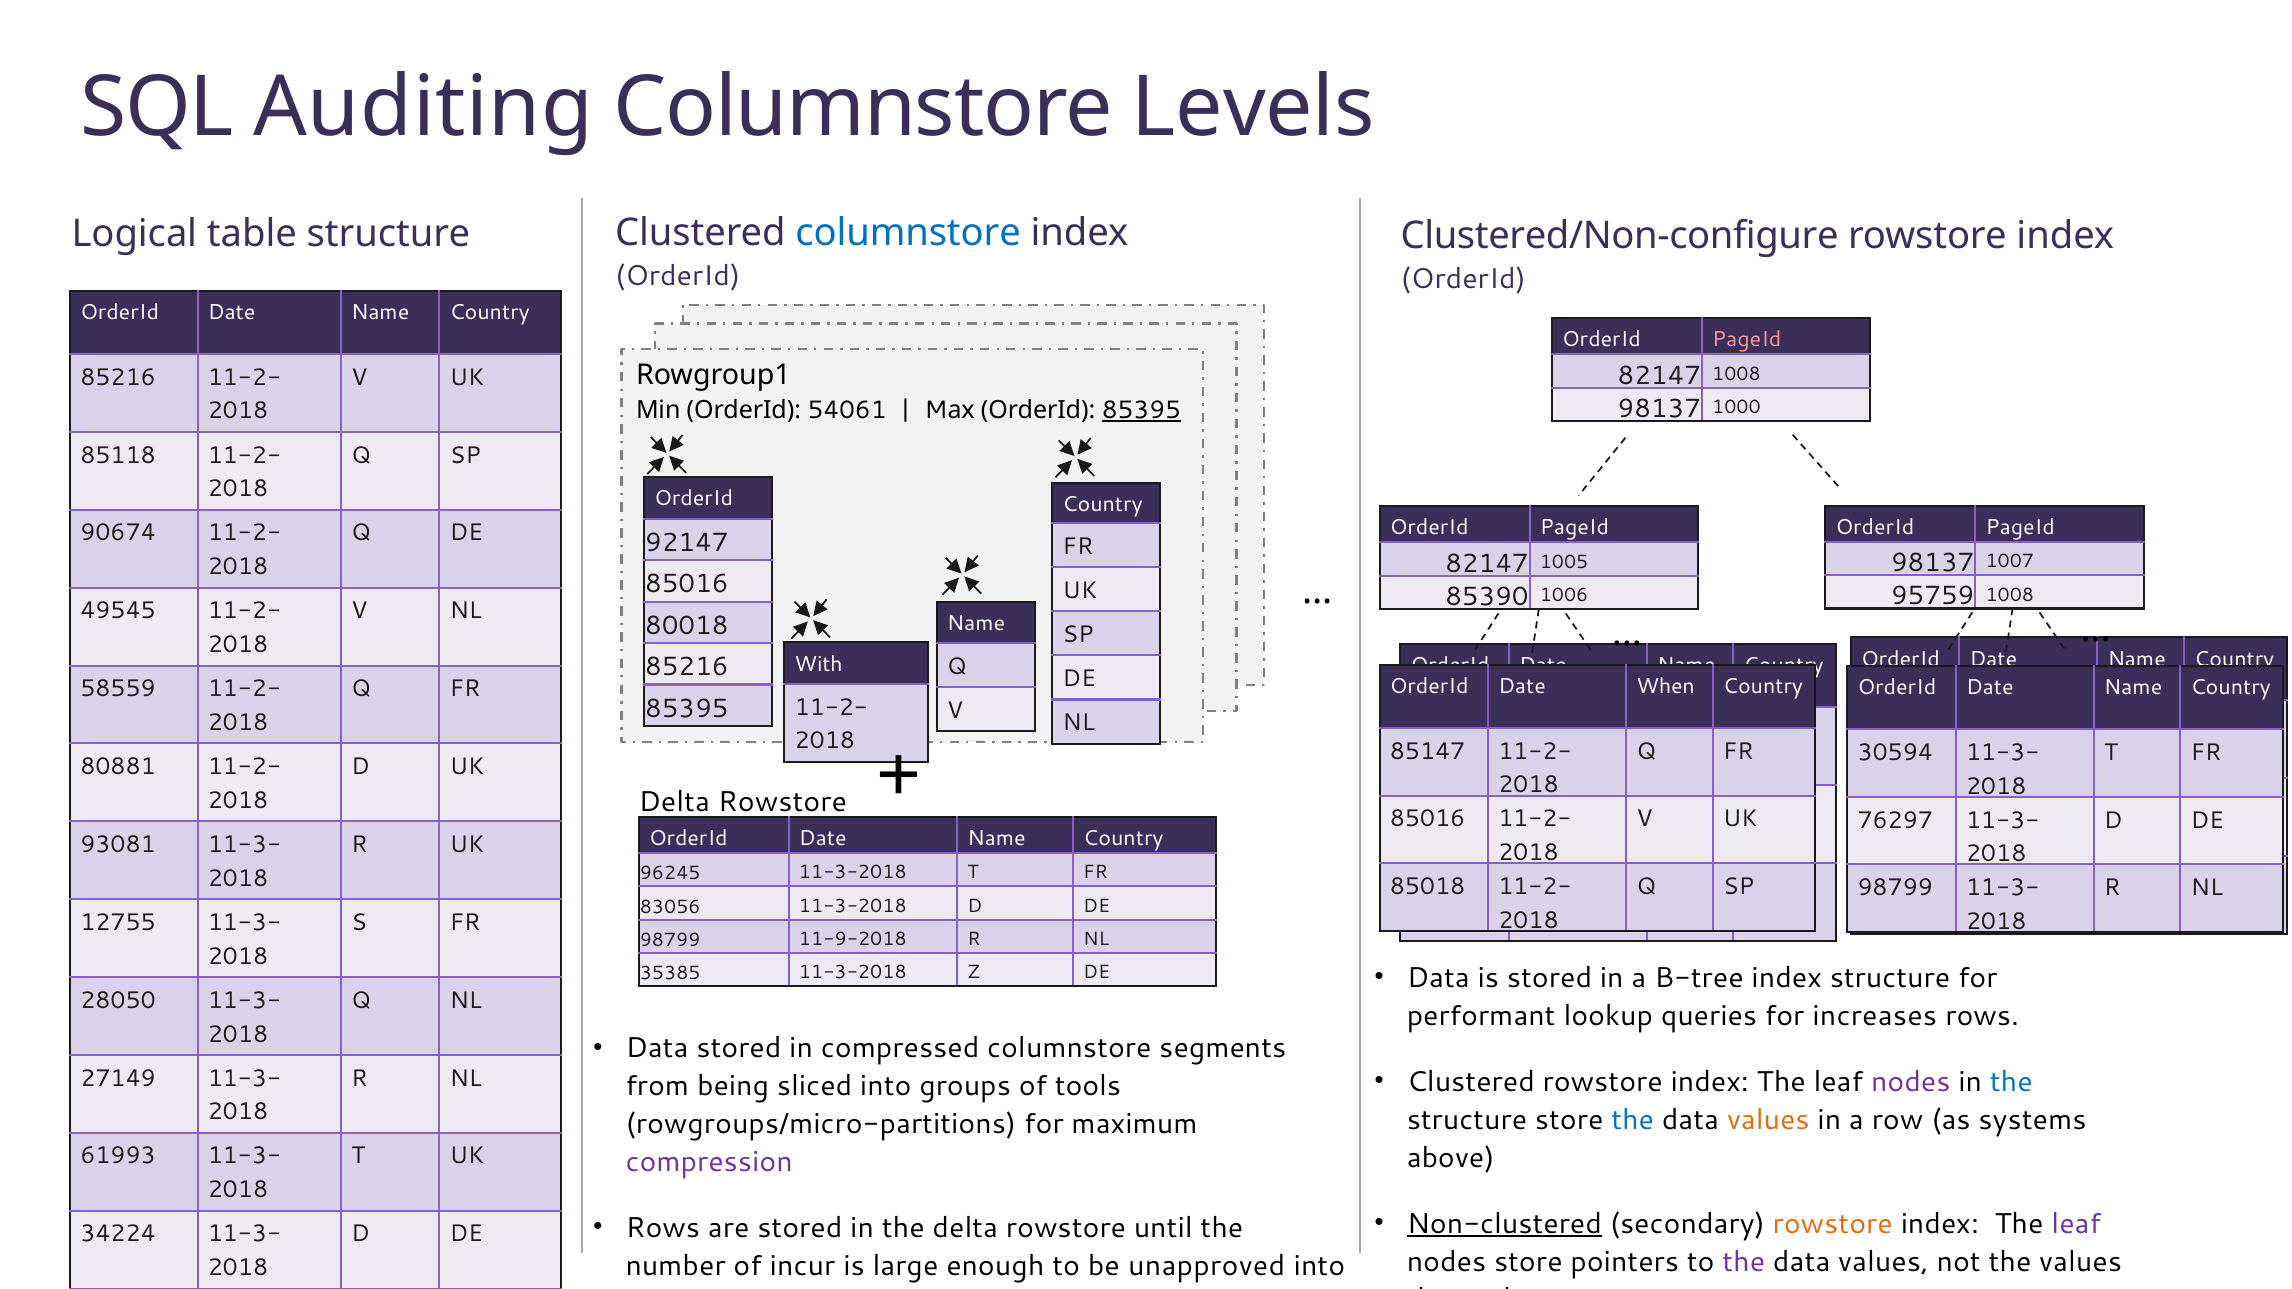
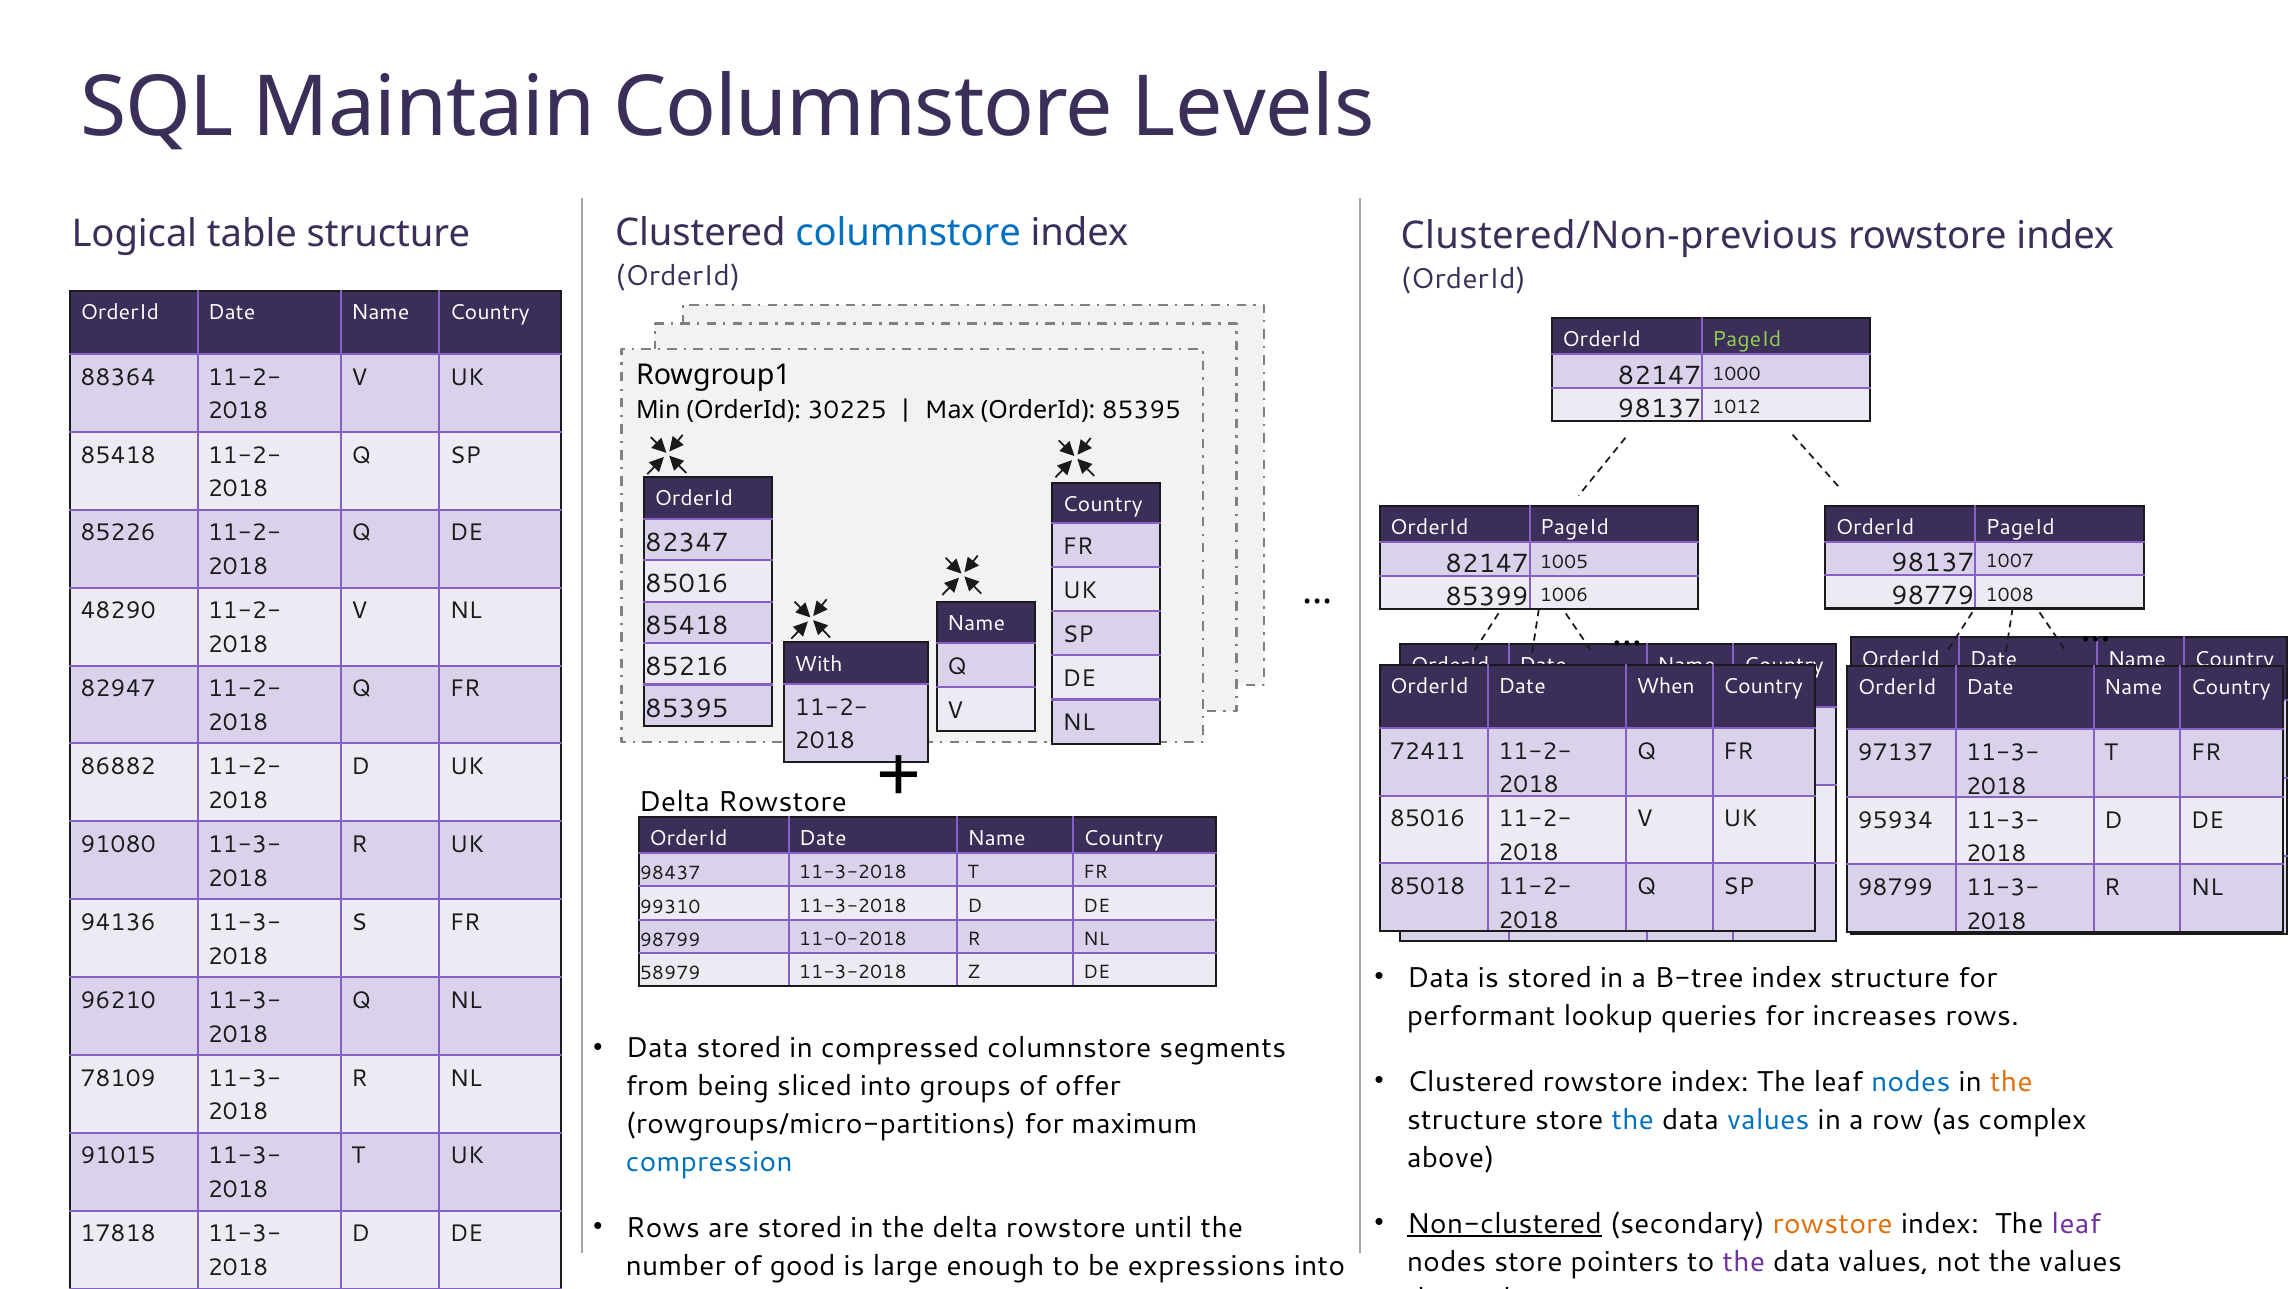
Auditing: Auditing -> Maintain (424, 108)
Clustered/Non-configure: Clustered/Non-configure -> Clustered/Non-previous (1619, 236)
PageId colour: pink -> light green (1747, 340)
1008: 1008 -> 1000 (1736, 374)
85216: 85216 -> 88364 (118, 377)
1000: 1000 -> 1012 (1736, 408)
54061: 54061 -> 30225 (847, 410)
85395 underline: present -> none (1141, 410)
85118: 85118 -> 85418 (118, 455)
90674: 90674 -> 85226 (118, 533)
92147: 92147 -> 82347 (687, 543)
95759: 95759 -> 98779 (1933, 596)
85390: 85390 -> 85399 (1487, 597)
49545: 49545 -> 48290 (118, 611)
80018: 80018 -> 85418 (687, 626)
58559: 58559 -> 82947 (118, 689)
85147: 85147 -> 72411 (1428, 751)
30594: 30594 -> 97137 (1895, 753)
80881: 80881 -> 86882 (118, 767)
76297: 76297 -> 95934 (1895, 820)
93081: 93081 -> 91080 (118, 845)
96245: 96245 -> 98437 (670, 874)
83056: 83056 -> 99310 (670, 907)
12755: 12755 -> 94136 (118, 923)
11-9-2018: 11-9-2018 -> 11-0-2018 (853, 939)
35385: 35385 -> 58979 (670, 974)
28050: 28050 -> 96210 (118, 1000)
nodes colour: purple -> blue (1911, 1082)
the colour: blue -> orange (2011, 1082)
27149: 27149 -> 78109 (118, 1078)
tools: tools -> offer (1088, 1086)
values colour: orange -> blue (1768, 1120)
systems: systems -> complex (2033, 1120)
61993: 61993 -> 91015 (118, 1156)
compression colour: purple -> blue (709, 1162)
34224: 34224 -> 17818 (118, 1234)
incur: incur -> good (803, 1266)
unapproved: unapproved -> expressions (1207, 1266)
